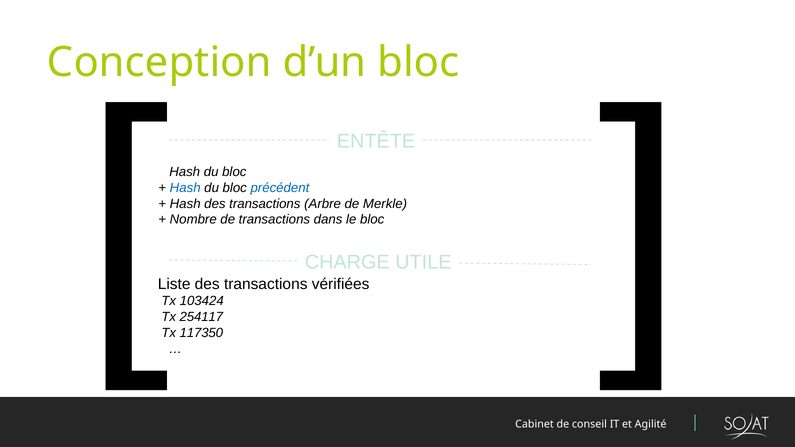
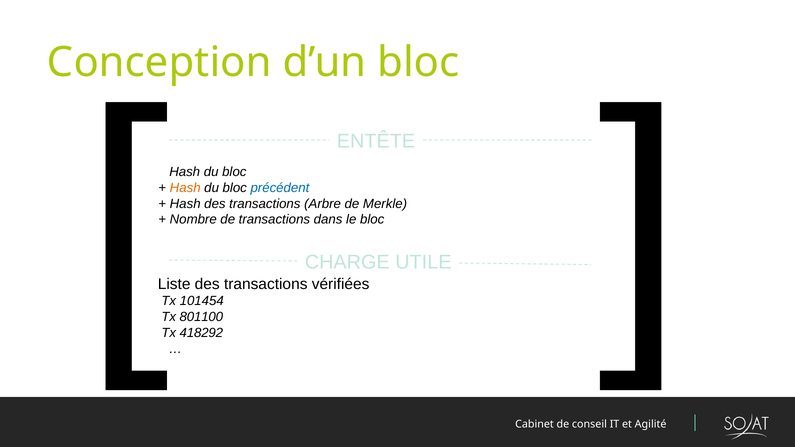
Hash colour: blue -> orange (185, 188)
103424: 103424 -> 101454 (202, 301)
254117: 254117 -> 801100 (201, 317)
117350: 117350 -> 418292 (201, 333)
